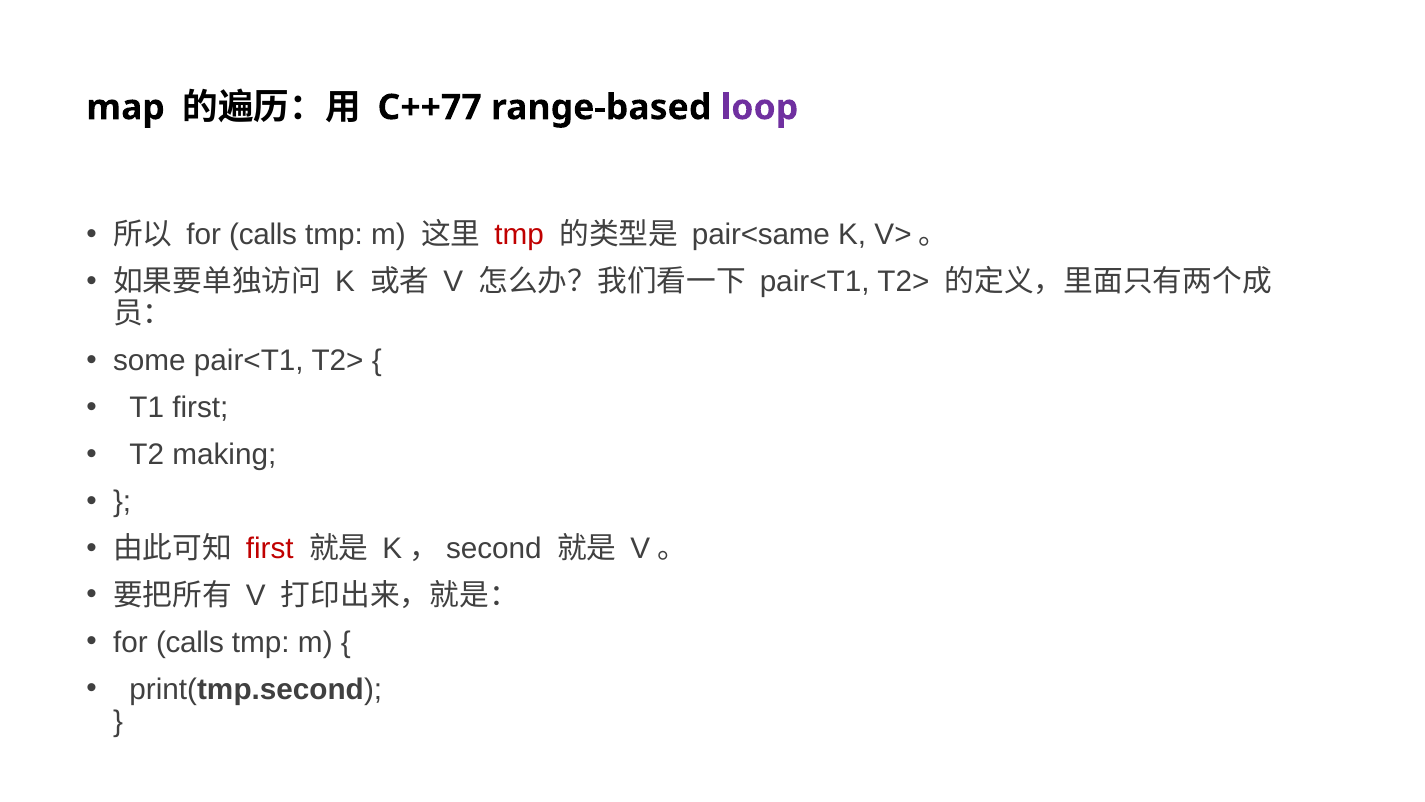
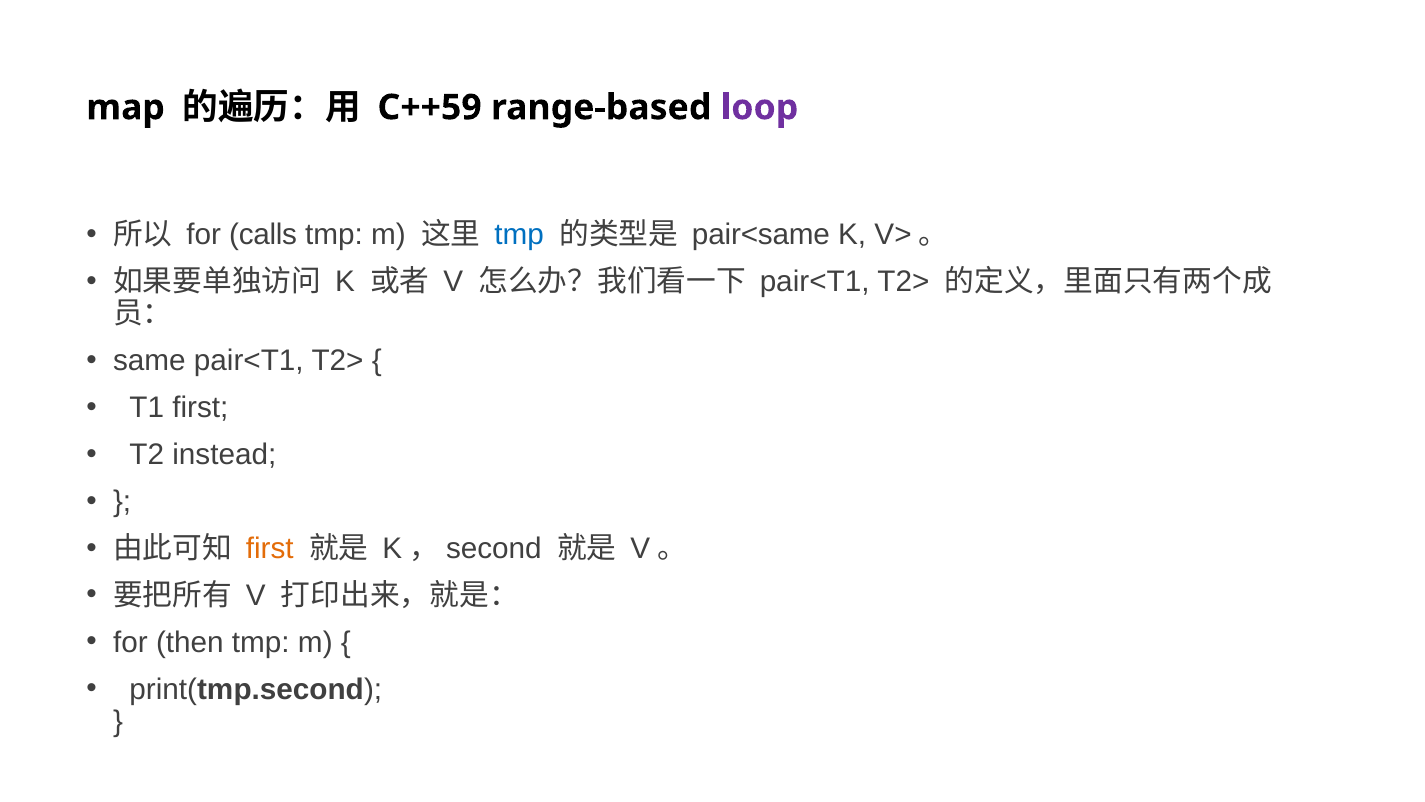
C++77: C++77 -> C++59 (430, 107)
tmp colour: red -> blue (519, 235)
some: some -> same (149, 360)
making: making -> instead (224, 454)
first colour: red -> orange (270, 548)
calls: calls -> then (190, 642)
